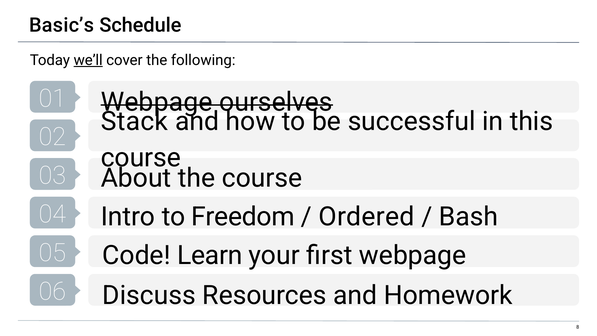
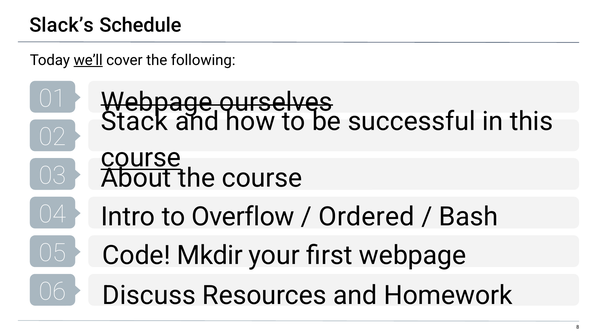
Basic’s: Basic’s -> Slack’s (62, 25)
course underline: none -> present (141, 158)
Freedom: Freedom -> Overflow (243, 217)
Learn: Learn -> Mkdir (210, 255)
